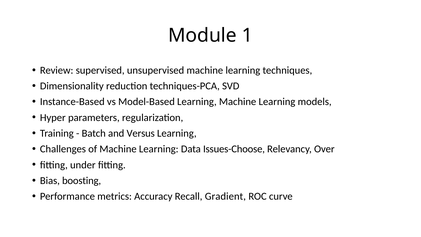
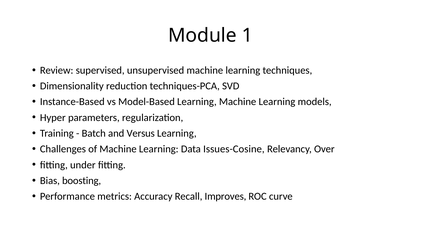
Issues-Choose: Issues-Choose -> Issues-Cosine (234, 149)
Gradient: Gradient -> Improves (225, 196)
